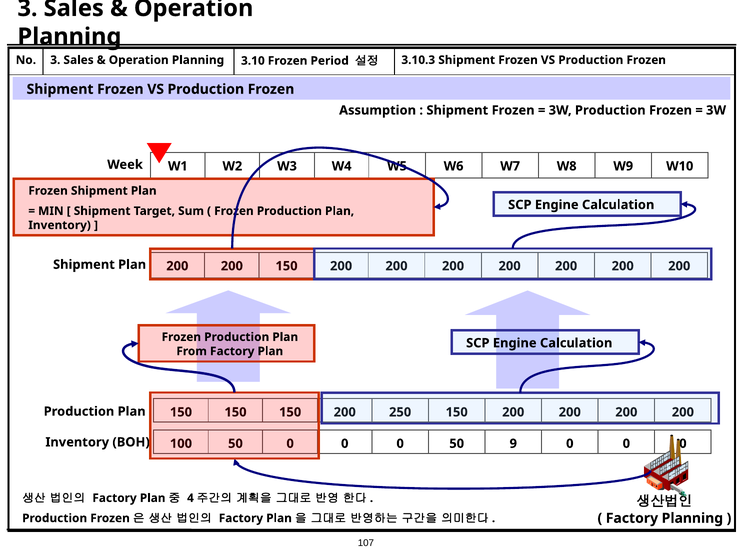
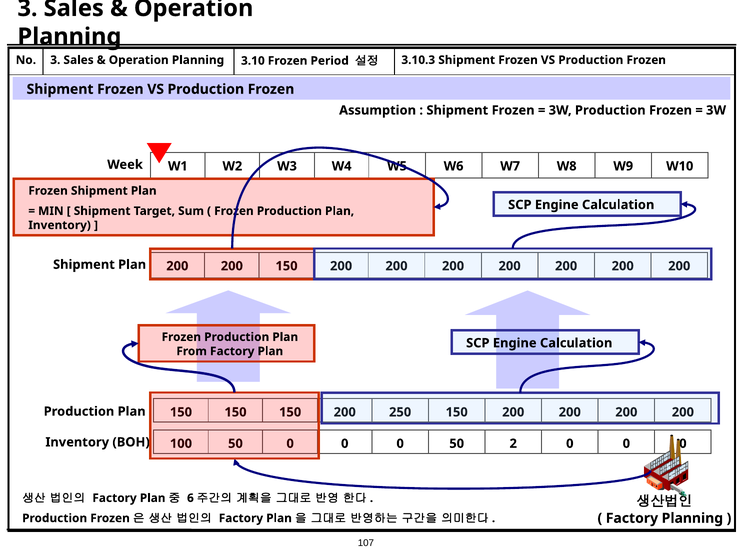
9: 9 -> 2 (513, 443)
4: 4 -> 6 (190, 498)
